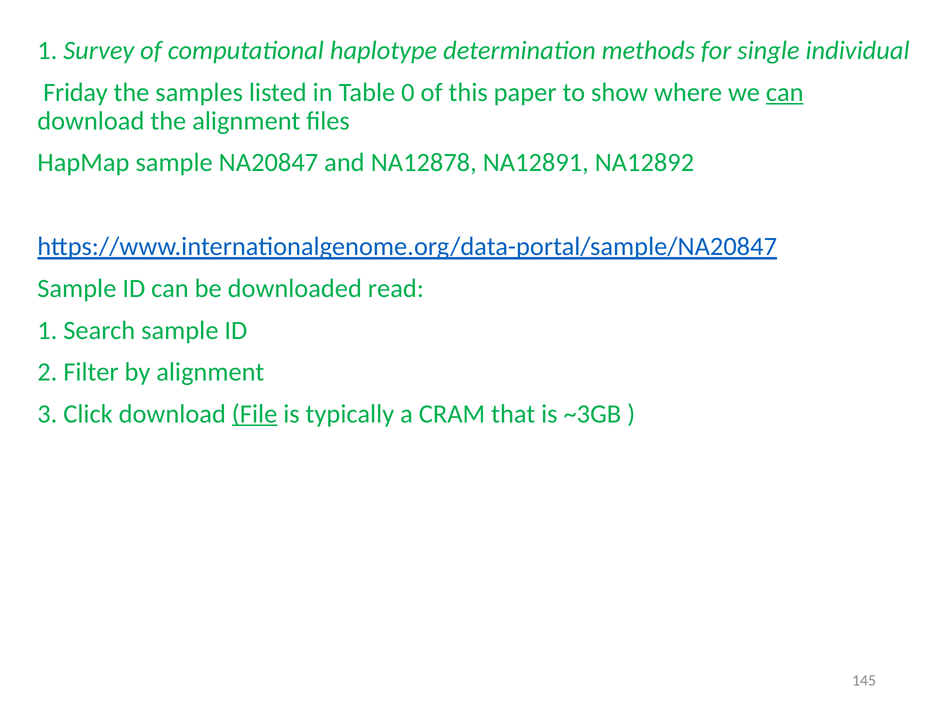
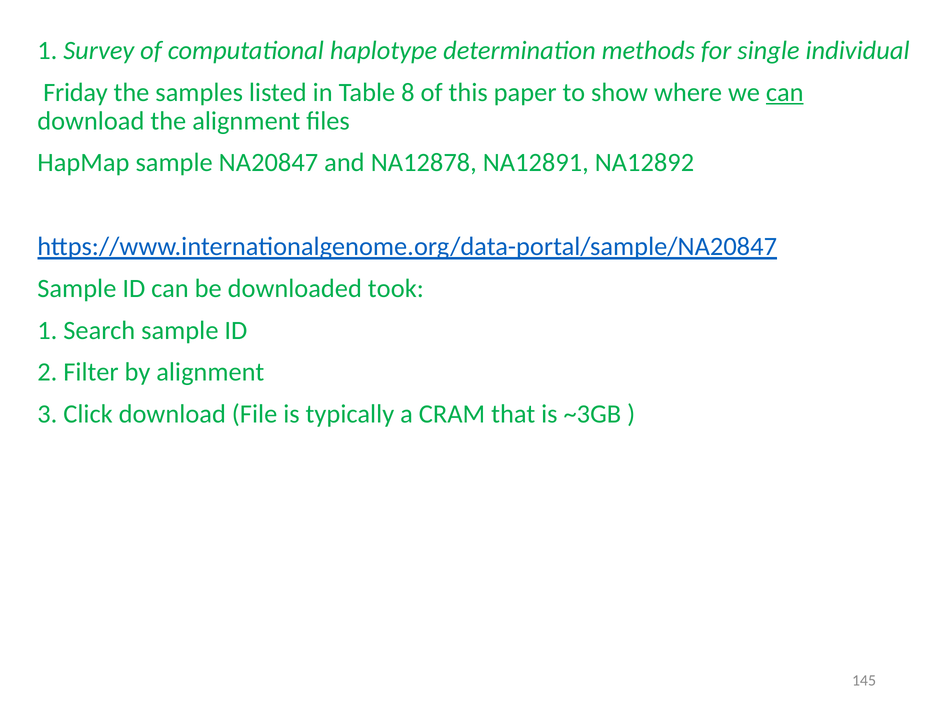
0: 0 -> 8 (408, 92)
read: read -> took (396, 289)
File underline: present -> none (255, 414)
